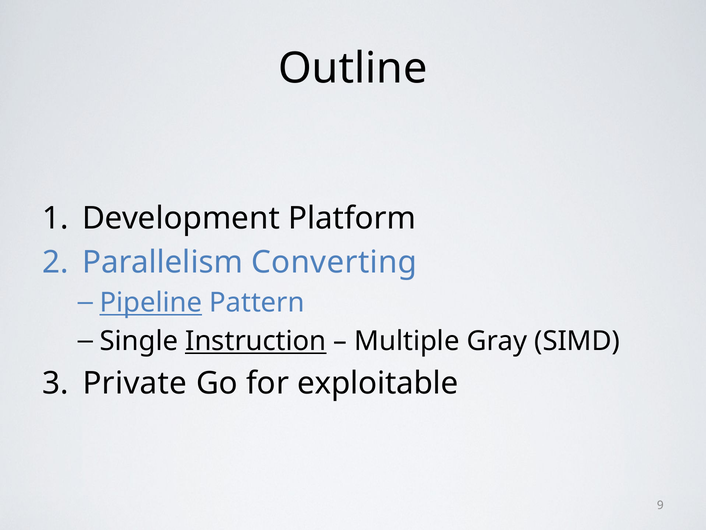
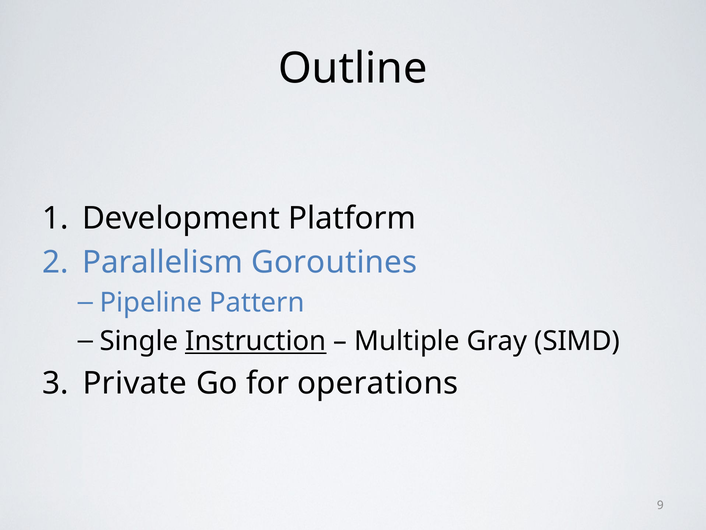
Converting: Converting -> Goroutines (334, 262)
Pipeline underline: present -> none (151, 303)
exploitable: exploitable -> operations (378, 383)
